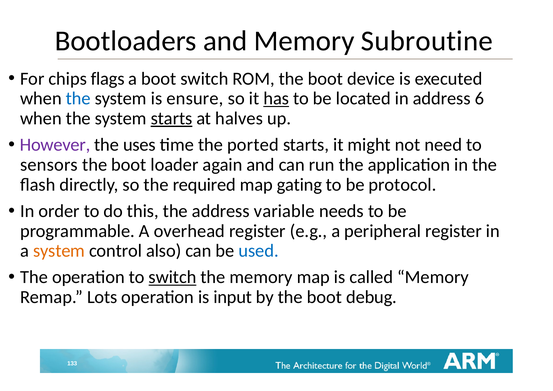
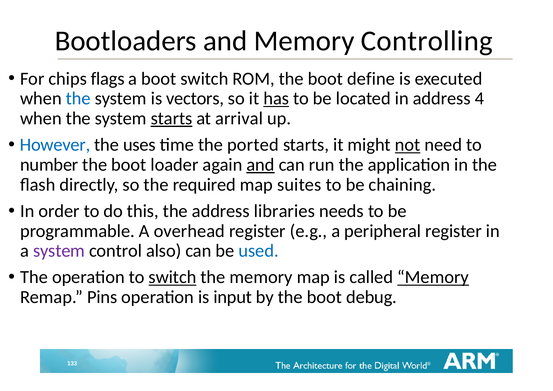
Subroutine: Subroutine -> Controlling (427, 41)
device: device -> define (371, 79)
ensure: ensure -> vectors (195, 98)
6: 6 -> 4 (479, 98)
halves: halves -> arrival (239, 118)
However colour: purple -> blue (55, 145)
not underline: none -> present (408, 145)
sensors: sensors -> number (49, 165)
and underline: none -> present (261, 165)
gating: gating -> suites (299, 184)
protocol: protocol -> chaining (402, 184)
variable: variable -> libraries (284, 211)
system colour: orange -> purple (59, 251)
Memory underline: none -> present (433, 277)
Lots: Lots -> Pins (102, 297)
